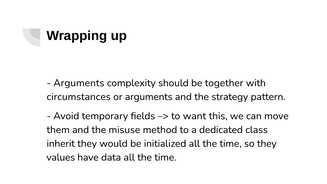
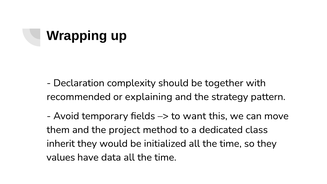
Arguments: Arguments -> Declaration (79, 83)
circumstances: circumstances -> recommended (79, 97)
or arguments: arguments -> explaining (149, 97)
misuse: misuse -> project (124, 130)
